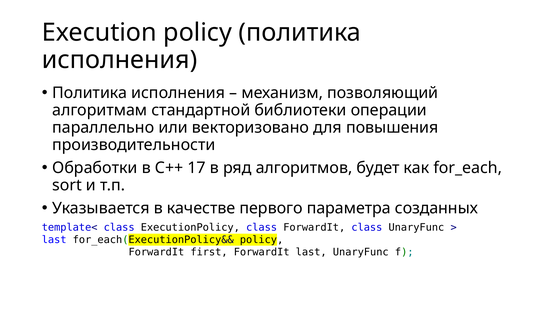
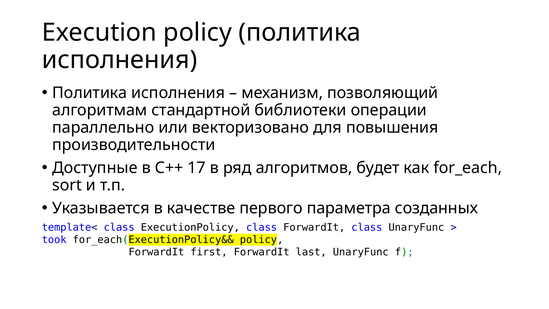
Обработки: Обработки -> Доступные (95, 168)
last: last -> took (54, 240)
